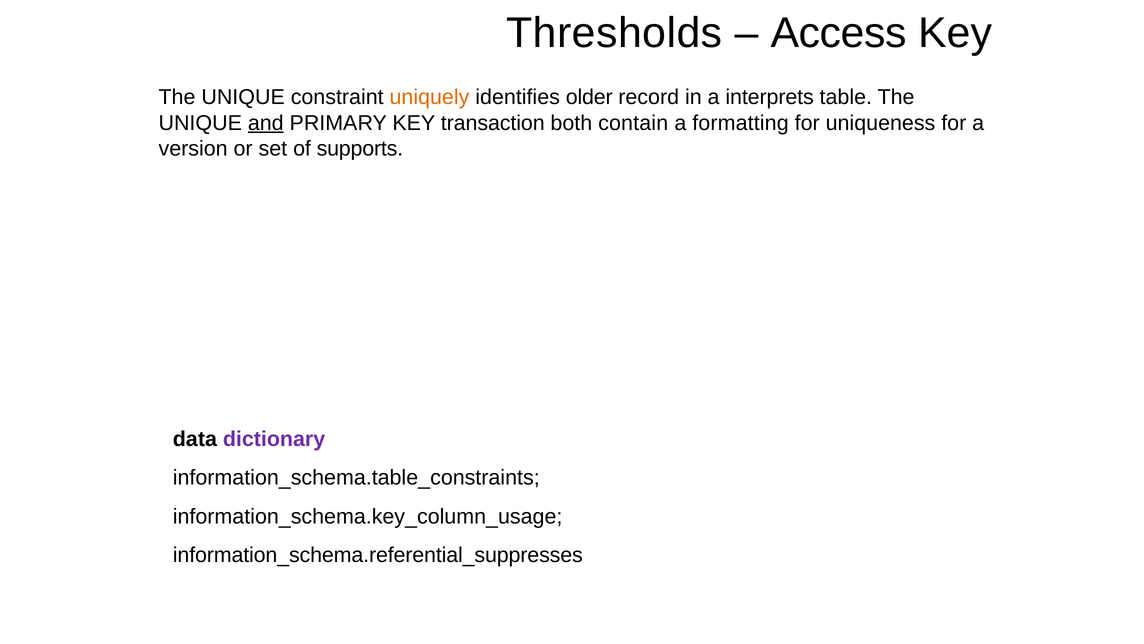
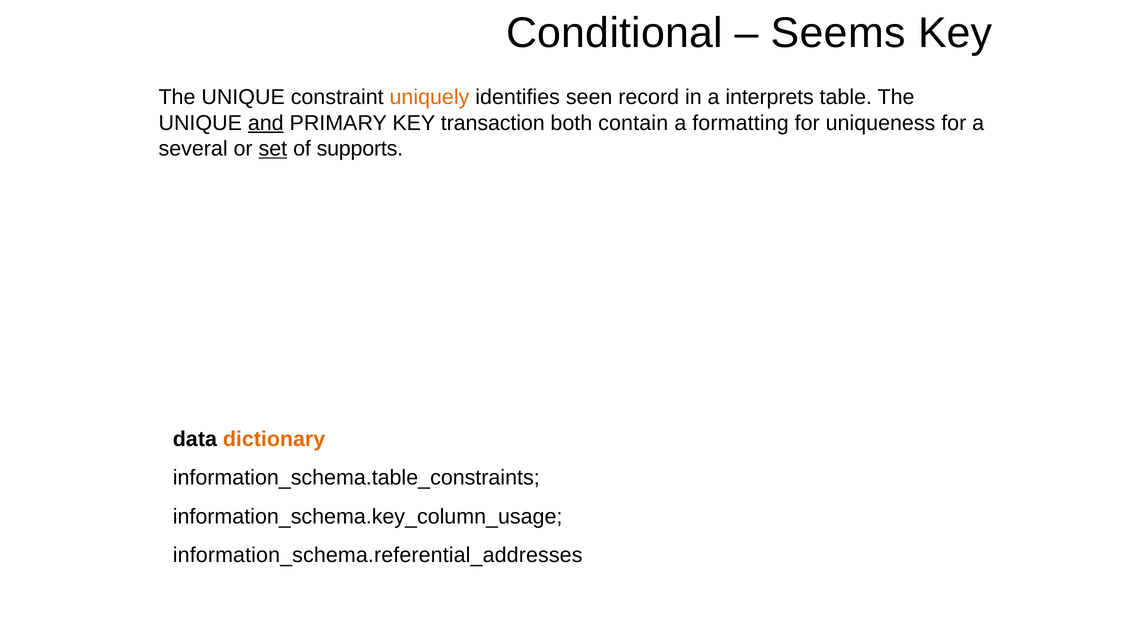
Thresholds: Thresholds -> Conditional (614, 33)
Access: Access -> Seems (838, 33)
older: older -> seen (589, 97)
version: version -> several (193, 149)
set underline: none -> present (273, 149)
dictionary colour: purple -> orange (274, 439)
information_schema.referential_suppresses: information_schema.referential_suppresses -> information_schema.referential_addresses (378, 555)
